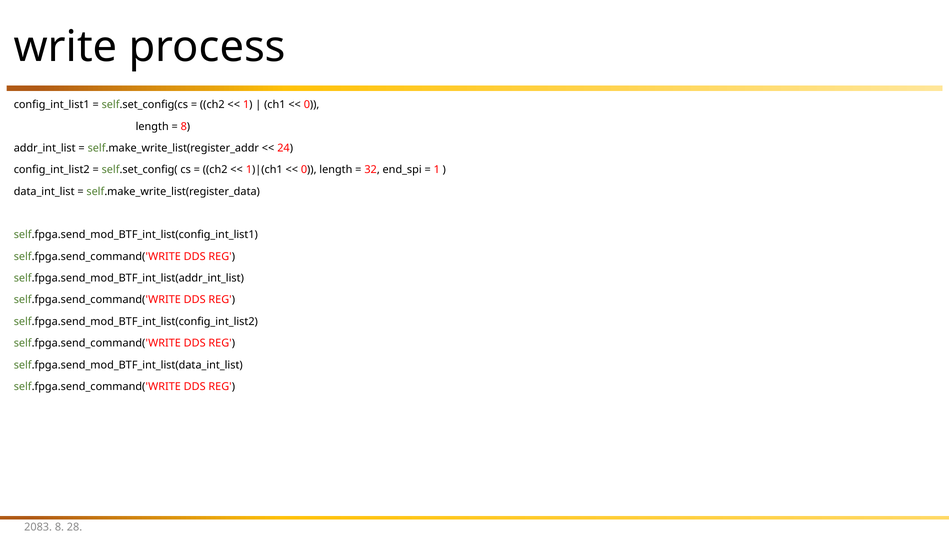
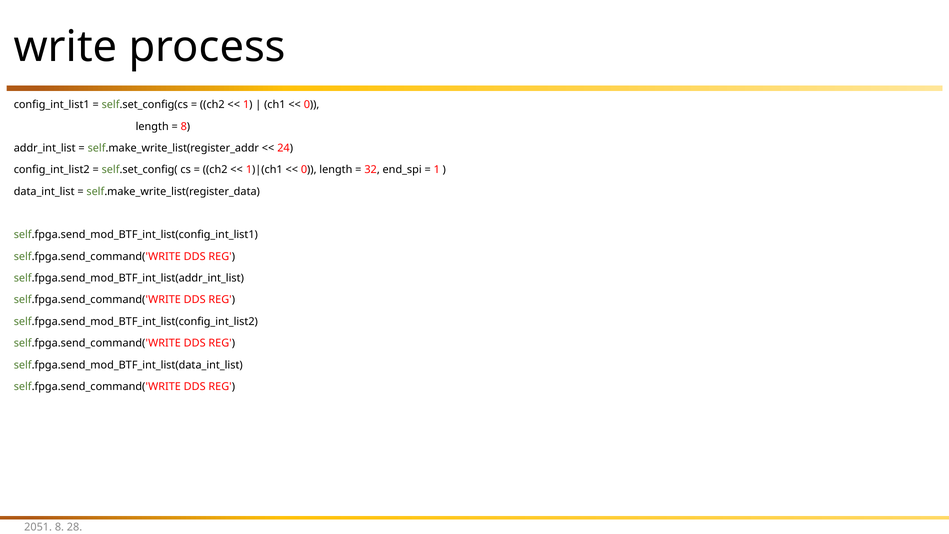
2083: 2083 -> 2051 (38, 527)
